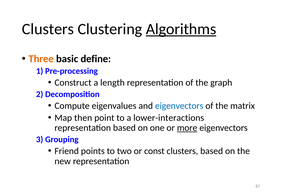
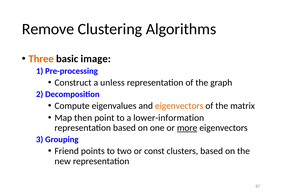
Clusters: Clusters -> Remove (48, 29)
Algorithms underline: present -> none (181, 29)
define: define -> image (96, 59)
length: length -> unless (112, 83)
eigenvectors colour: blue -> orange (179, 106)
lower-interactions: lower-interactions -> lower-information (169, 118)
